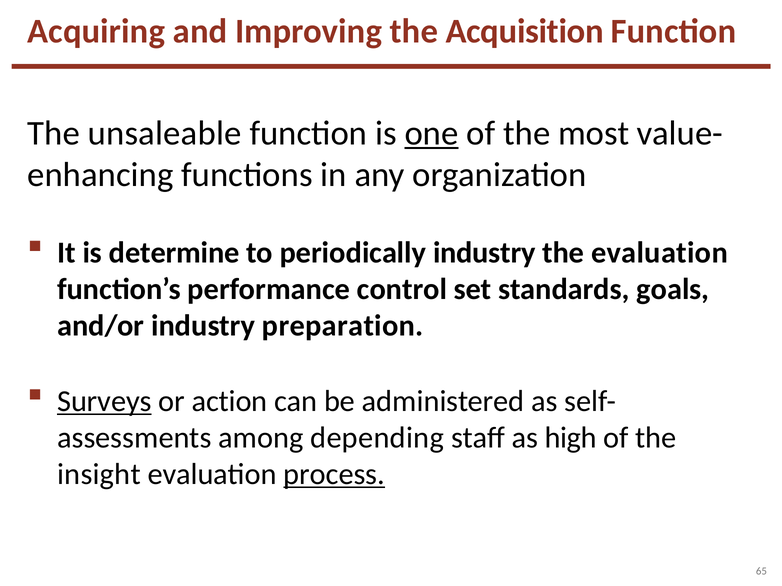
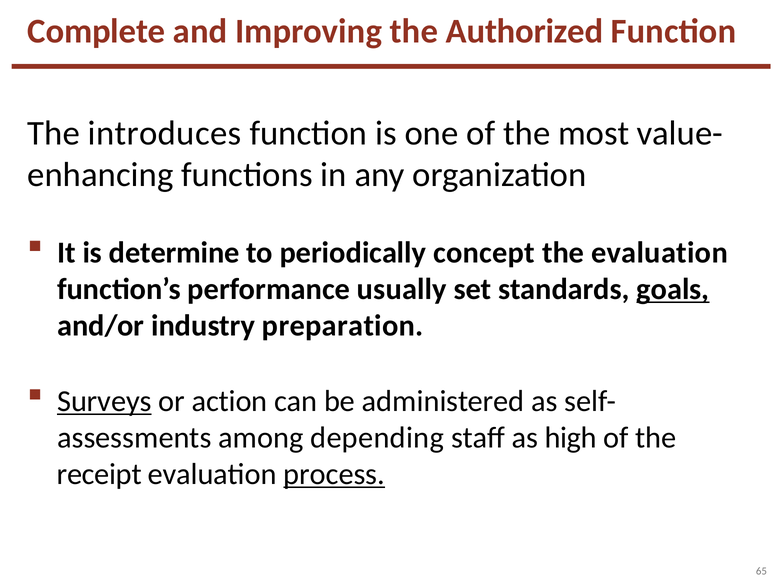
Acquiring: Acquiring -> Complete (96, 31)
Acquisition: Acquisition -> Authorized (525, 31)
unsaleable: unsaleable -> introduces (165, 133)
one underline: present -> none (432, 133)
periodically industry: industry -> concept (484, 253)
control: control -> usually (402, 289)
goals underline: none -> present (673, 289)
insight: insight -> receipt (99, 475)
